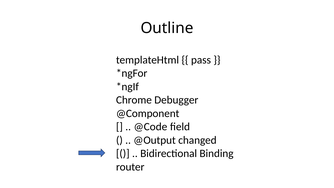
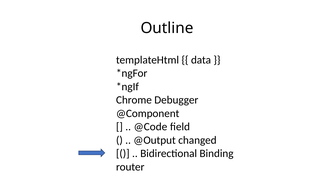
pass: pass -> data (201, 60)
